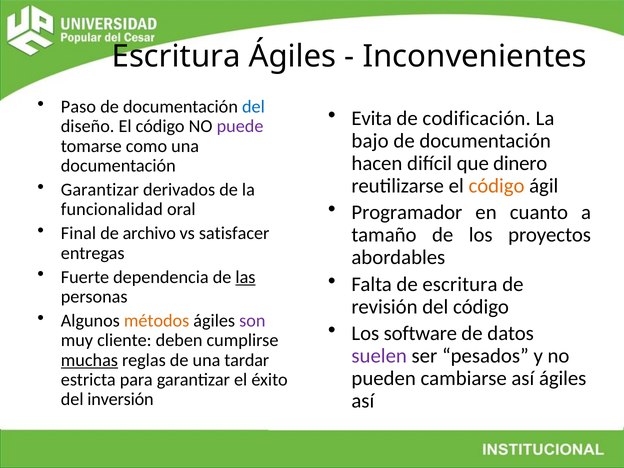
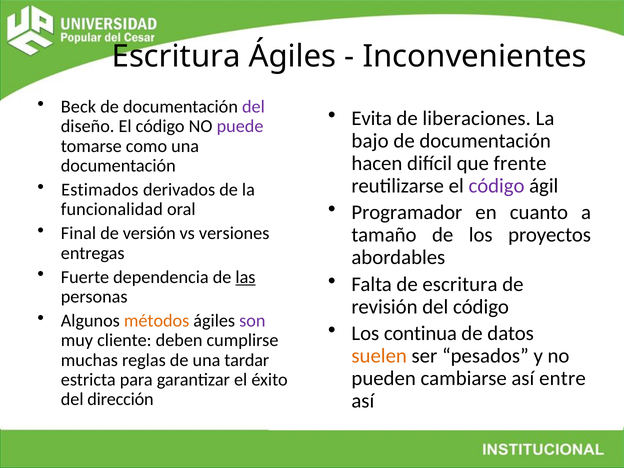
Paso: Paso -> Beck (78, 107)
del colour: blue -> purple (253, 107)
codificación: codificación -> liberaciones (477, 118)
dinero: dinero -> frente (520, 163)
código colour: orange -> purple (497, 186)
Garantizar: Garantizar -> Estimados (100, 190)
archivo: archivo -> versión (149, 233)
satisfacer: satisfacer -> versiones (234, 233)
software: software -> continua (420, 334)
suelen colour: purple -> orange (379, 356)
muchas underline: present -> none (89, 360)
así ágiles: ágiles -> entre (563, 378)
inversión: inversión -> dirección (120, 399)
